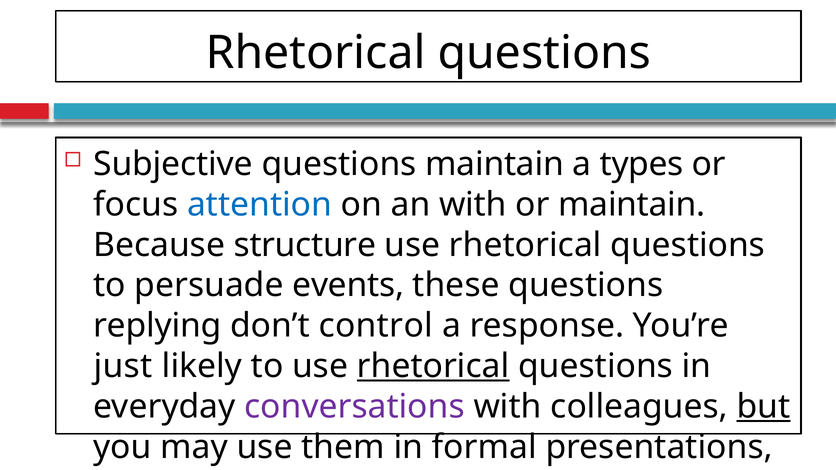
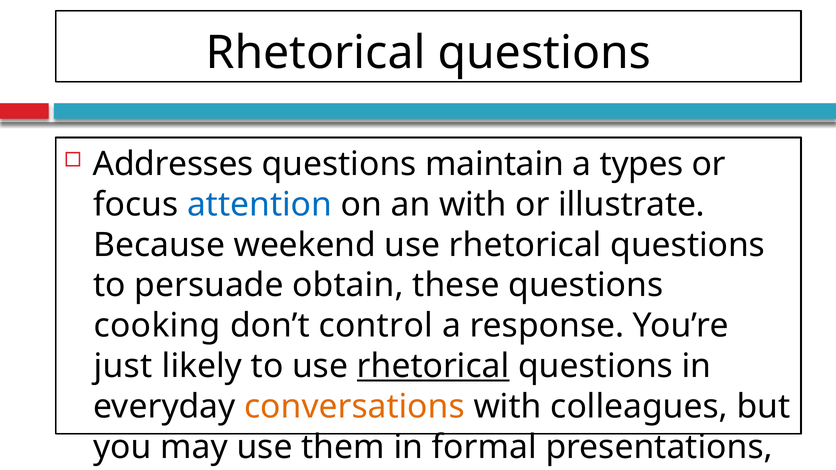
Subjective: Subjective -> Addresses (173, 164)
or maintain: maintain -> illustrate (632, 205)
structure: structure -> weekend (305, 245)
events: events -> obtain (348, 286)
replying: replying -> cooking (157, 326)
conversations colour: purple -> orange (354, 407)
but underline: present -> none (763, 407)
